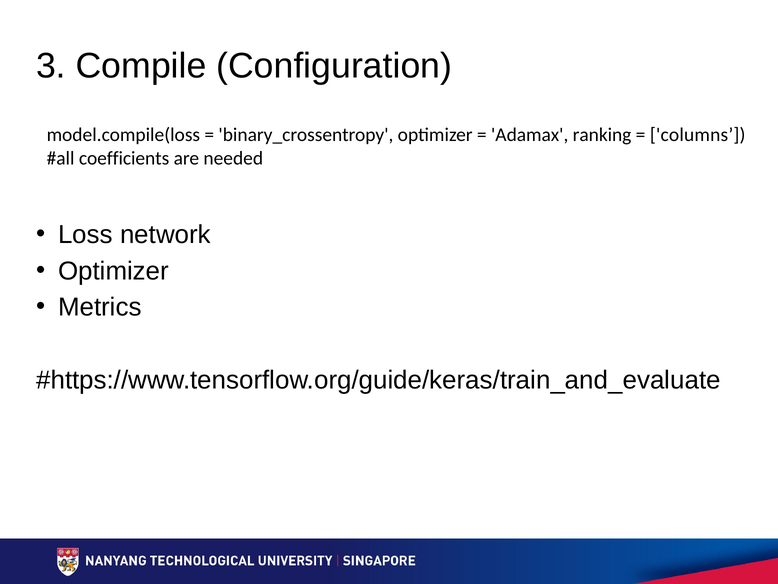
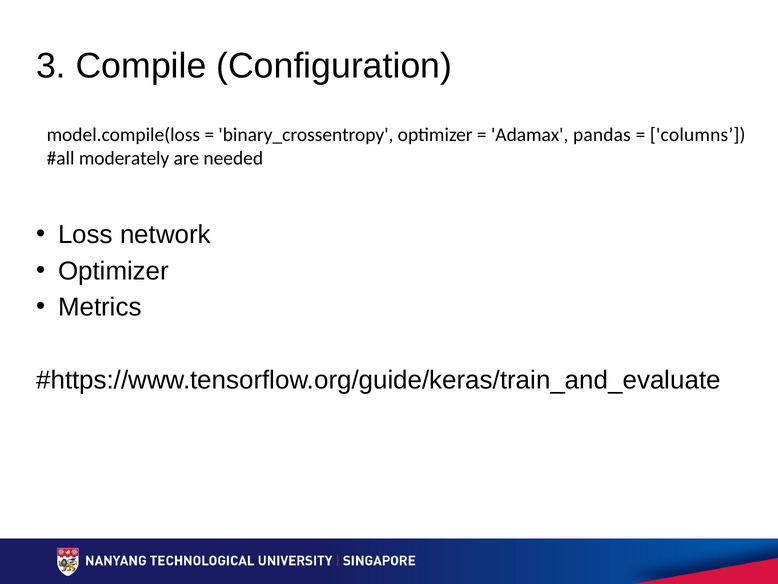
ranking: ranking -> pandas (602, 135)
coefficients: coefficients -> moderately (124, 158)
